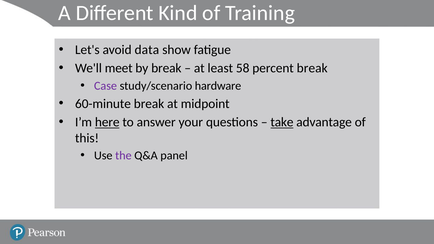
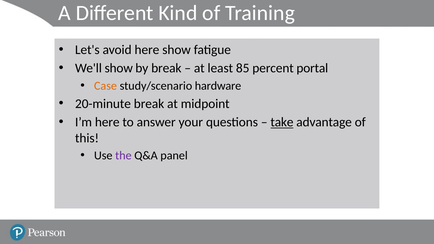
avoid data: data -> here (147, 50)
We'll meet: meet -> show (119, 68)
58: 58 -> 85 (243, 68)
percent break: break -> portal (312, 68)
Case colour: purple -> orange (106, 86)
60-minute: 60-minute -> 20-minute (103, 104)
here underline: present -> none (107, 122)
